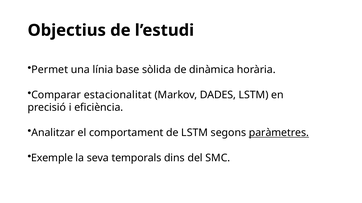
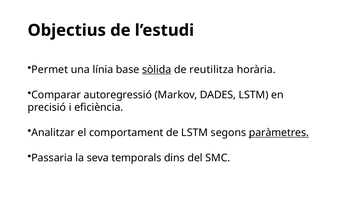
sòlida underline: none -> present (157, 70)
dinàmica: dinàmica -> reutilitza (212, 70)
estacionalitat: estacionalitat -> autoregressió (118, 95)
Exemple: Exemple -> Passaria (52, 158)
